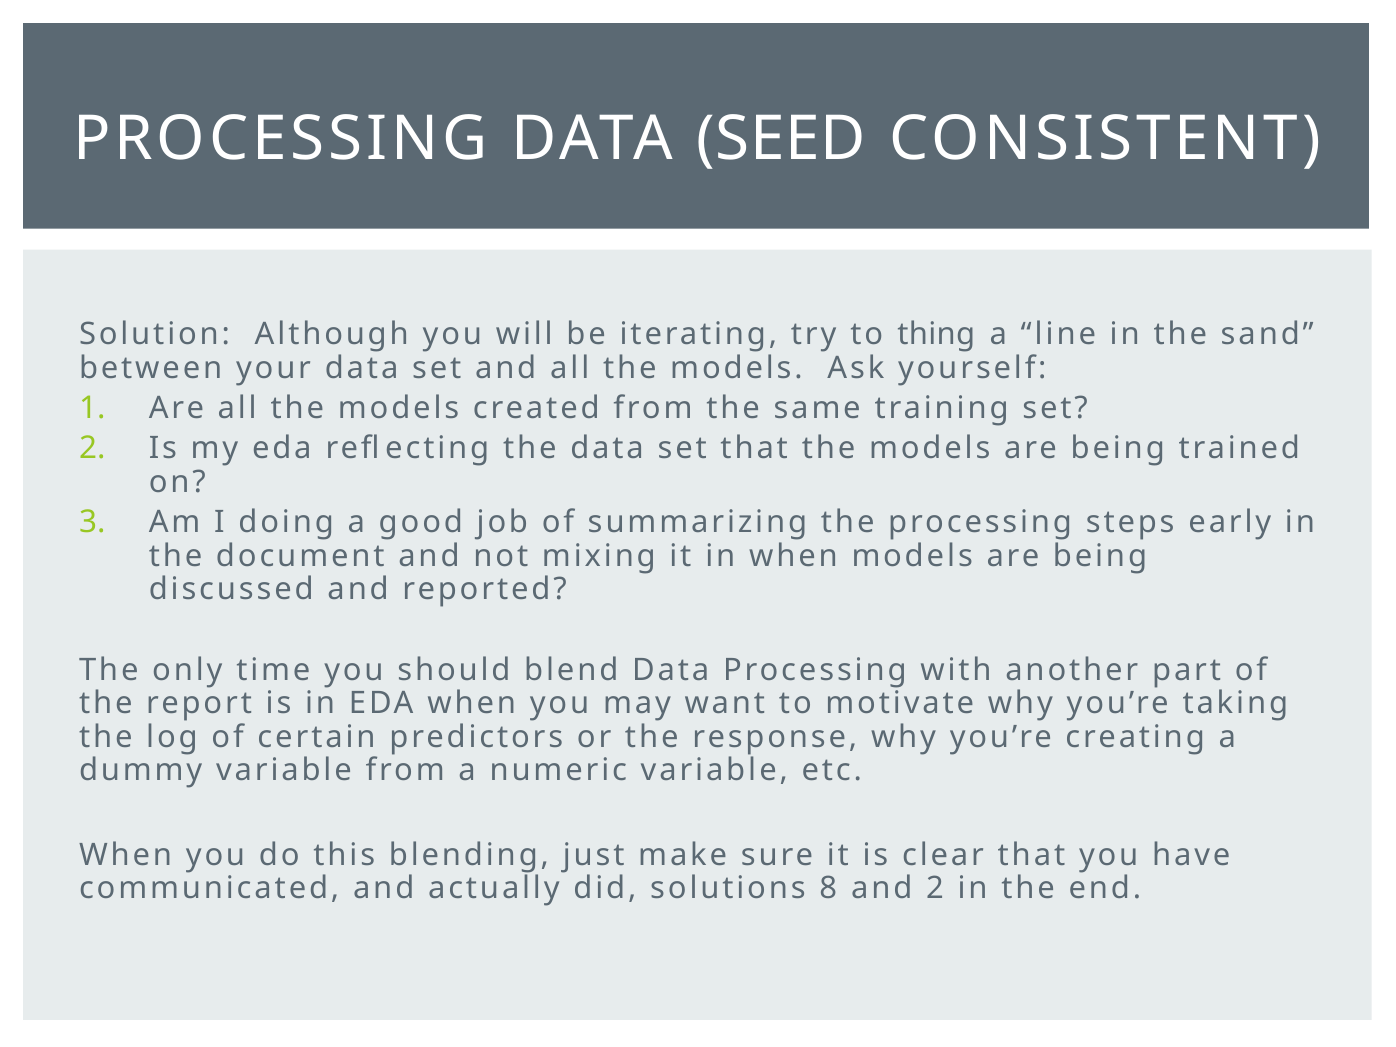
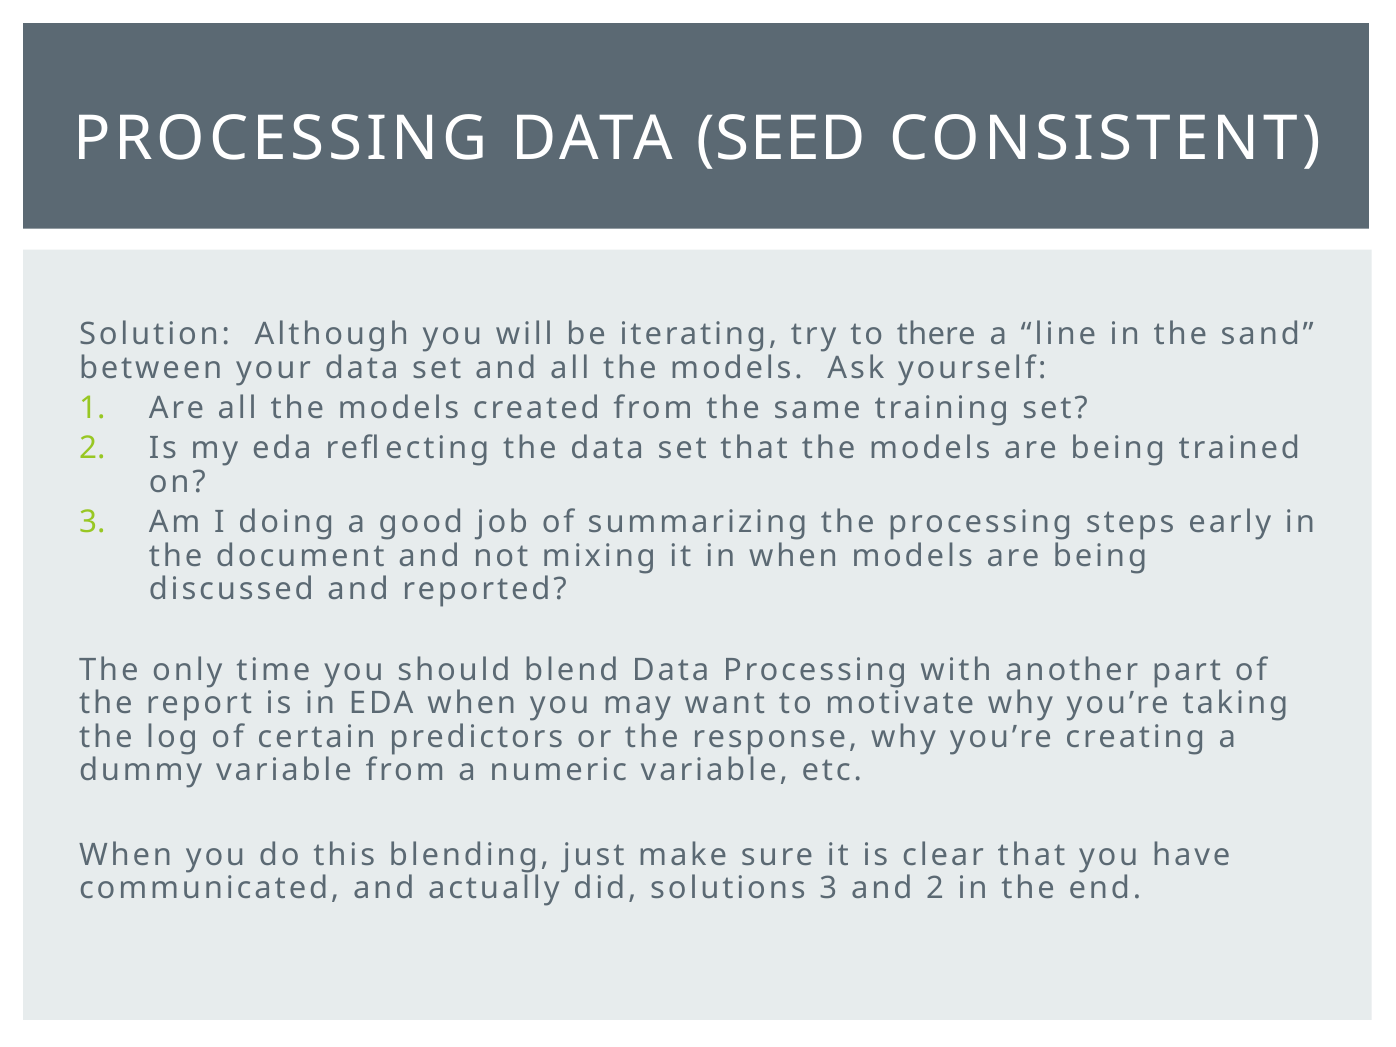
thing: thing -> there (936, 334)
solutions 8: 8 -> 3 (828, 889)
